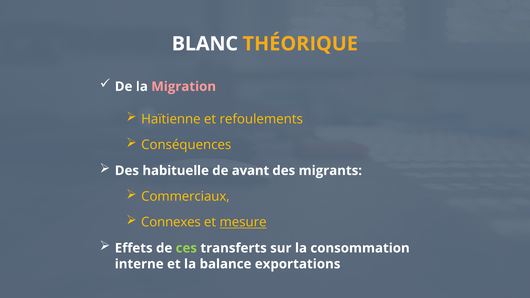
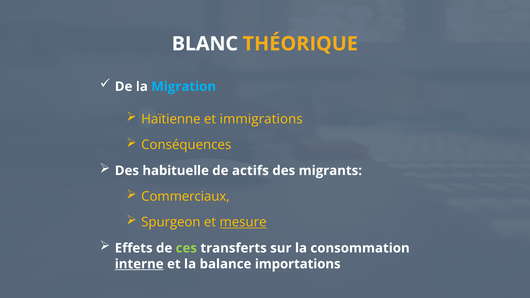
Migration colour: pink -> light blue (184, 87)
refoulements: refoulements -> immigrations (261, 119)
avant: avant -> actifs (250, 171)
Connexes: Connexes -> Spurgeon (171, 222)
interne underline: none -> present (139, 264)
exportations: exportations -> importations (298, 264)
